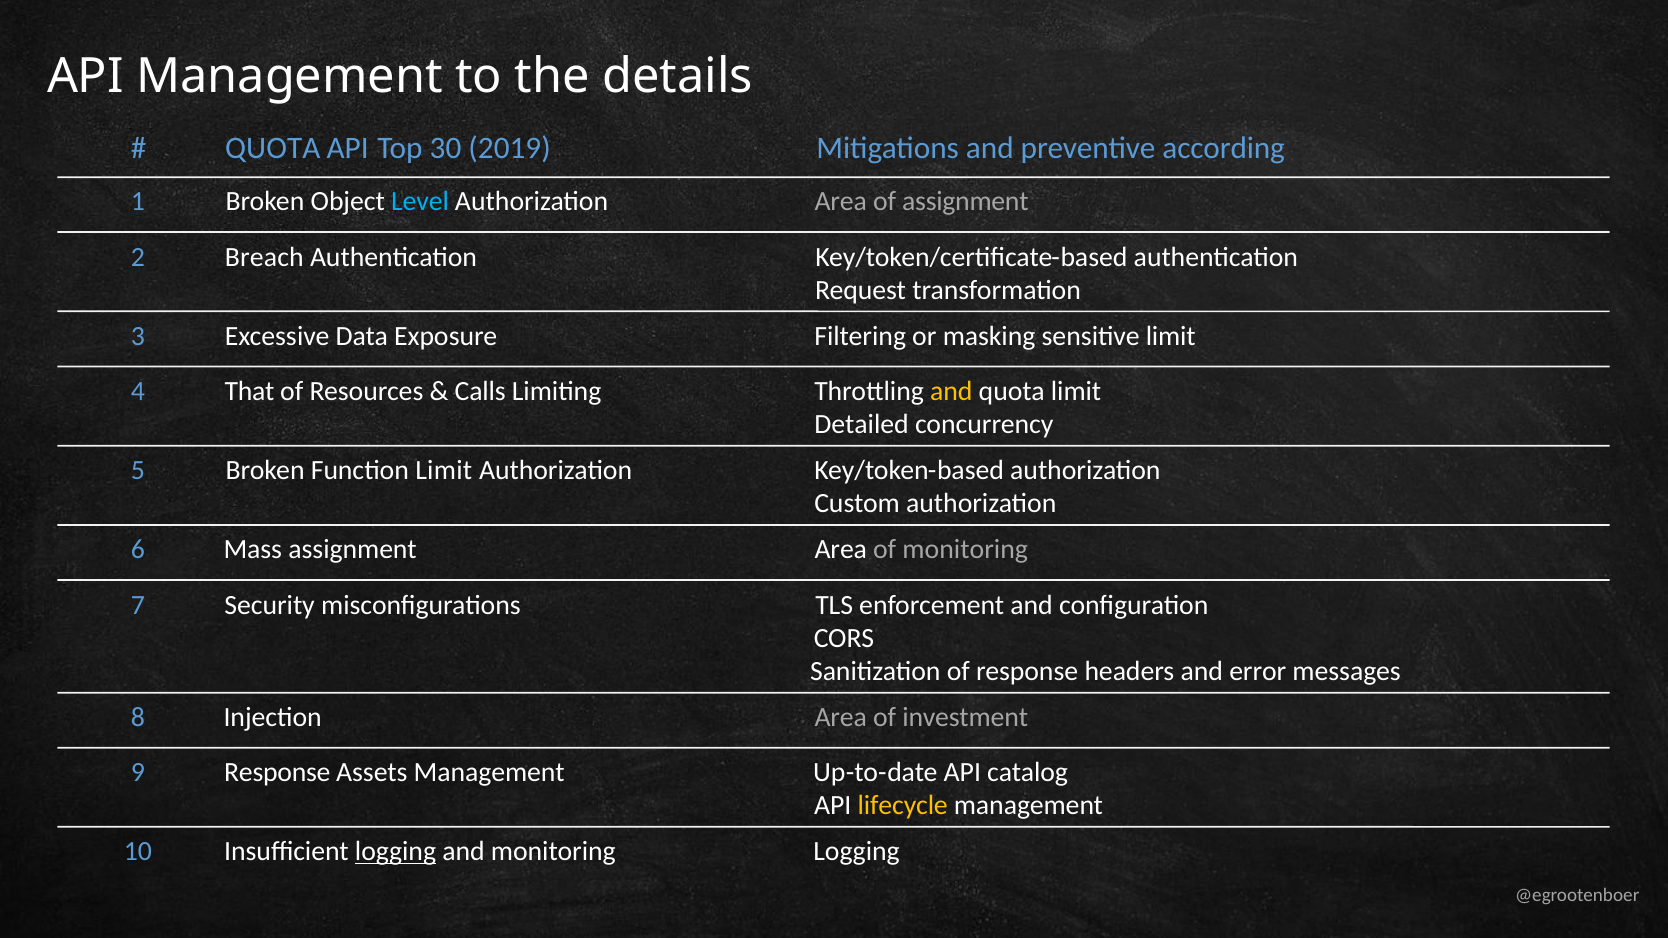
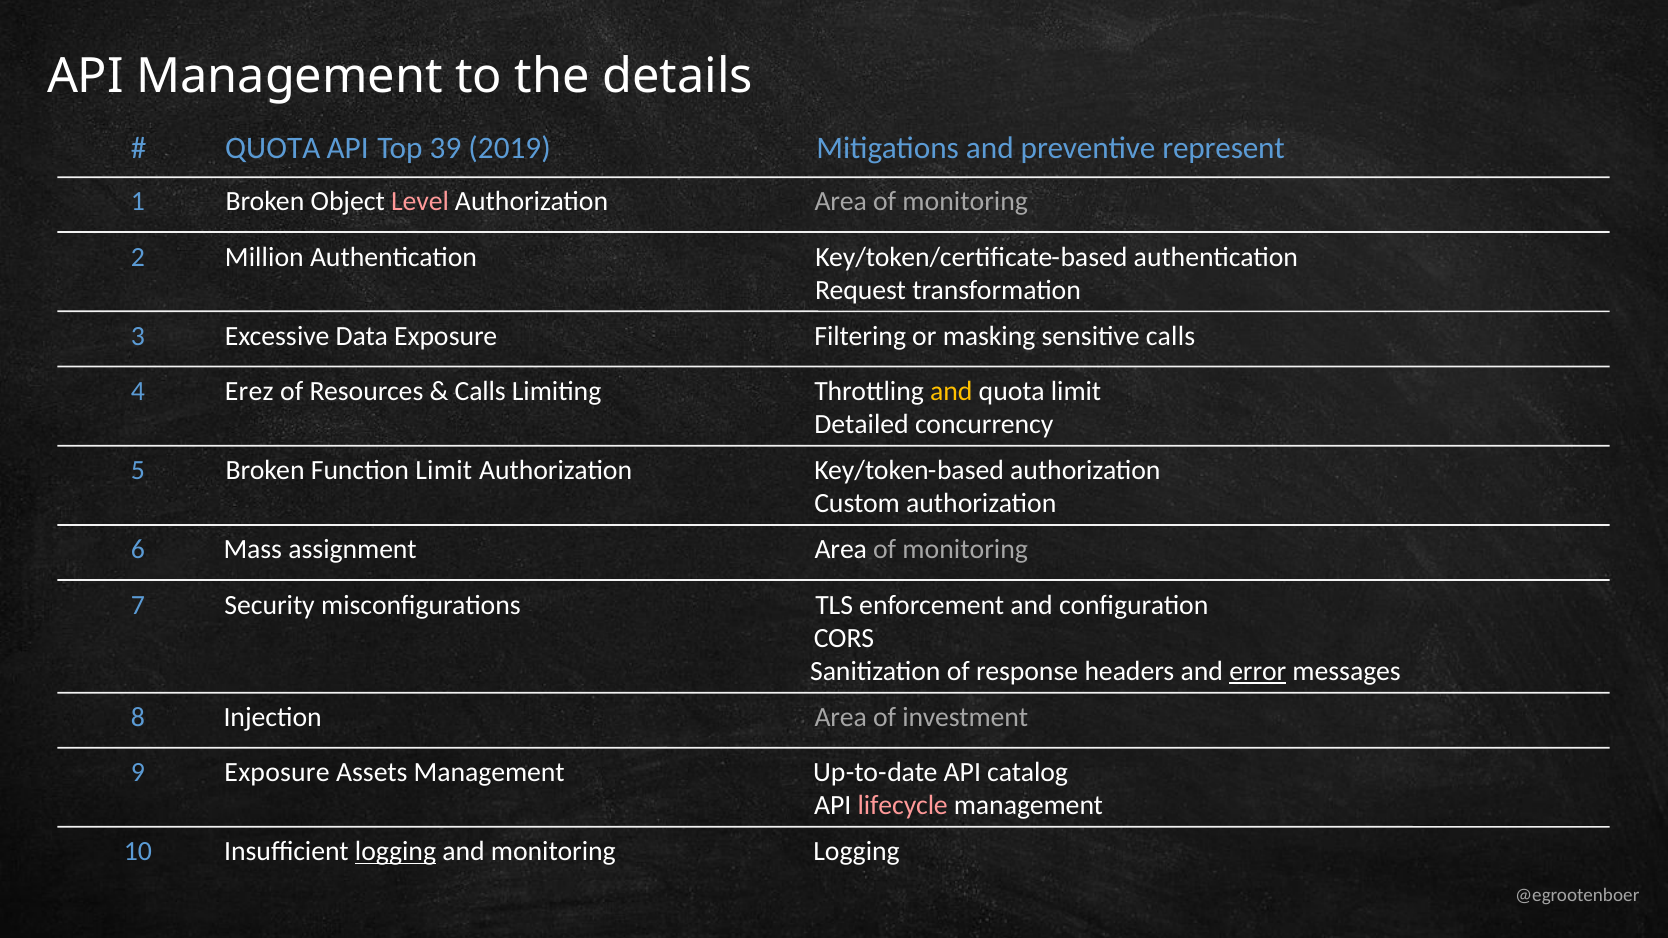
30: 30 -> 39 (446, 148)
according: according -> represent (1224, 148)
Level colour: light blue -> pink (420, 202)
Authorization Area of assignment: assignment -> monitoring (965, 202)
Breach: Breach -> Million (264, 257)
sensitive limit: limit -> calls (1171, 336)
That: That -> Erez (249, 391)
error underline: none -> present (1258, 671)
9 Response: Response -> Exposure (277, 772)
lifecycle colour: yellow -> pink (903, 806)
